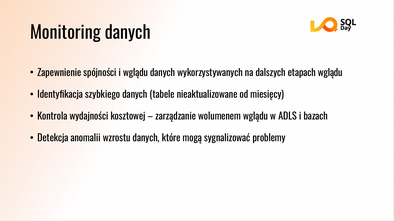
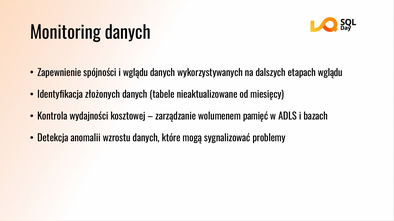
szybkiego: szybkiego -> złożonych (103, 95)
wolumenem wglądu: wglądu -> pamięć (256, 117)
